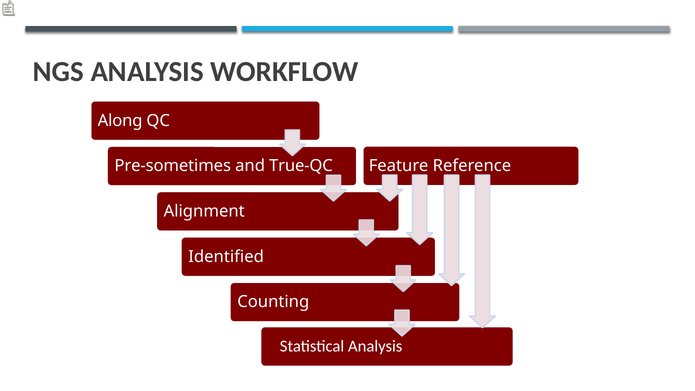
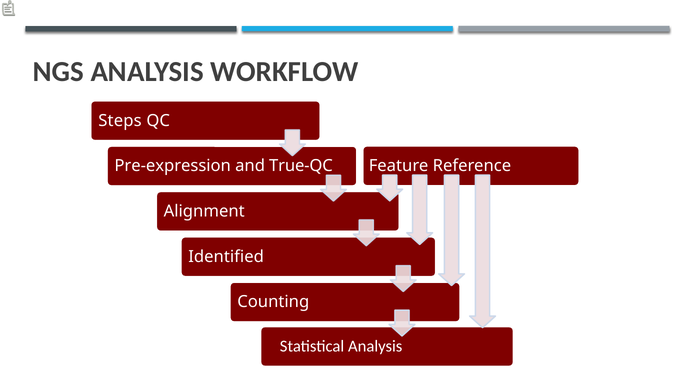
Along: Along -> Steps (120, 121)
Pre-sometimes: Pre-sometimes -> Pre-expression (173, 166)
